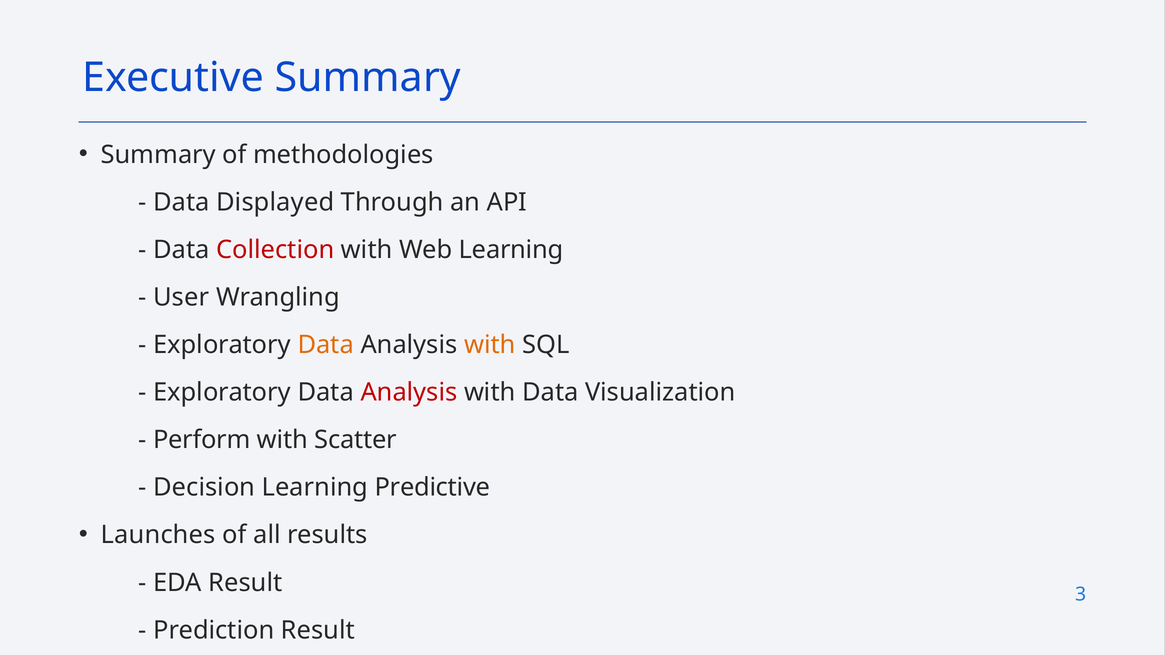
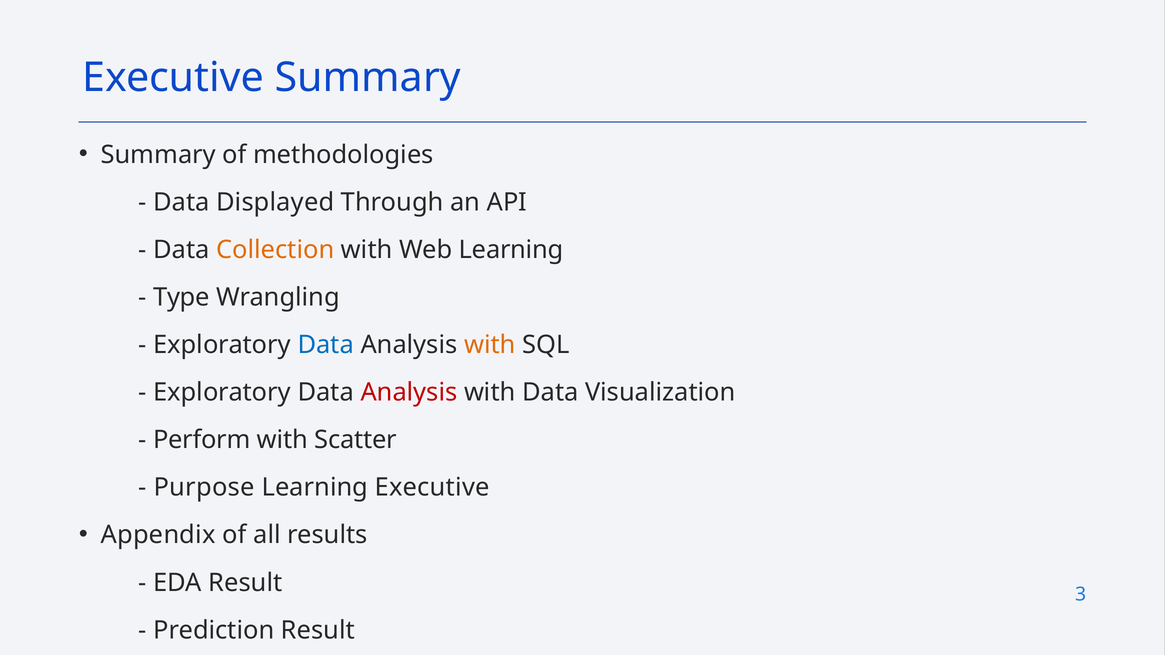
Collection colour: red -> orange (275, 250)
User: User -> Type (181, 297)
Data colour: orange -> blue (326, 345)
Decision: Decision -> Purpose (204, 488)
Learning Predictive: Predictive -> Executive (432, 488)
Launches: Launches -> Appendix (158, 535)
